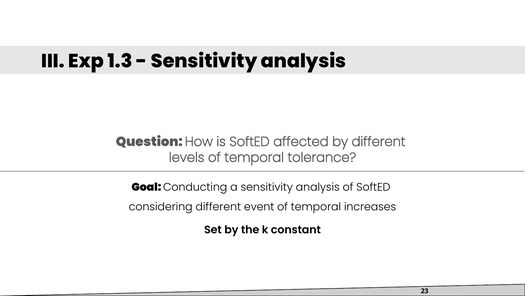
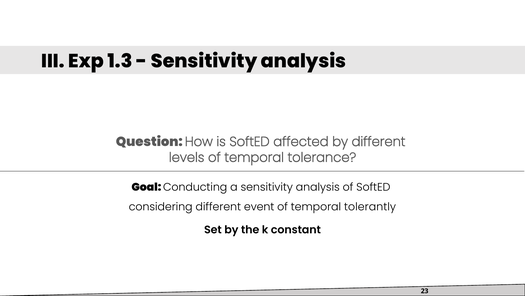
increases: increases -> tolerantly (370, 206)
